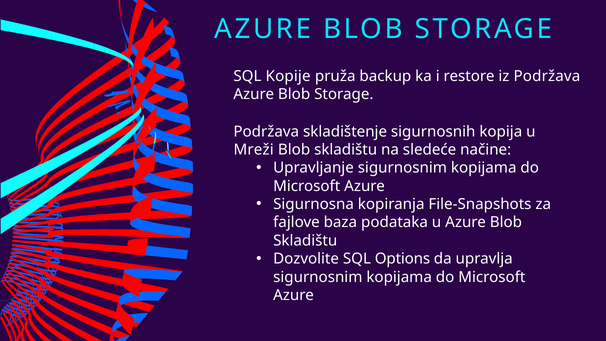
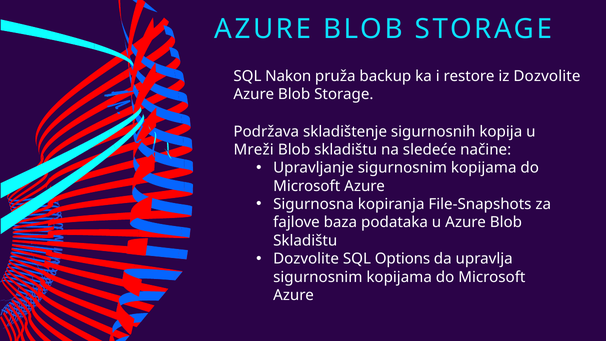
Kopije: Kopije -> Nakon (288, 76)
iz Podržava: Podržava -> Dozvolite (547, 76)
